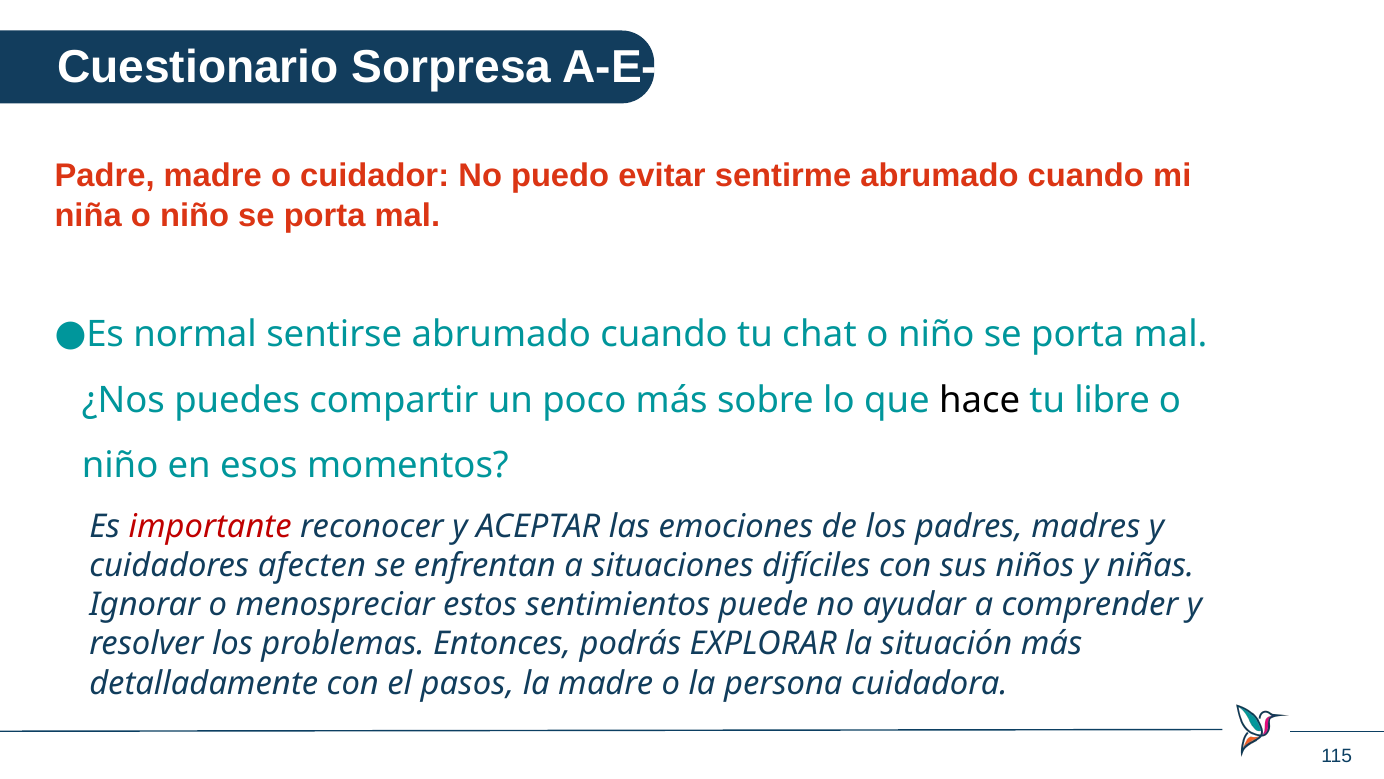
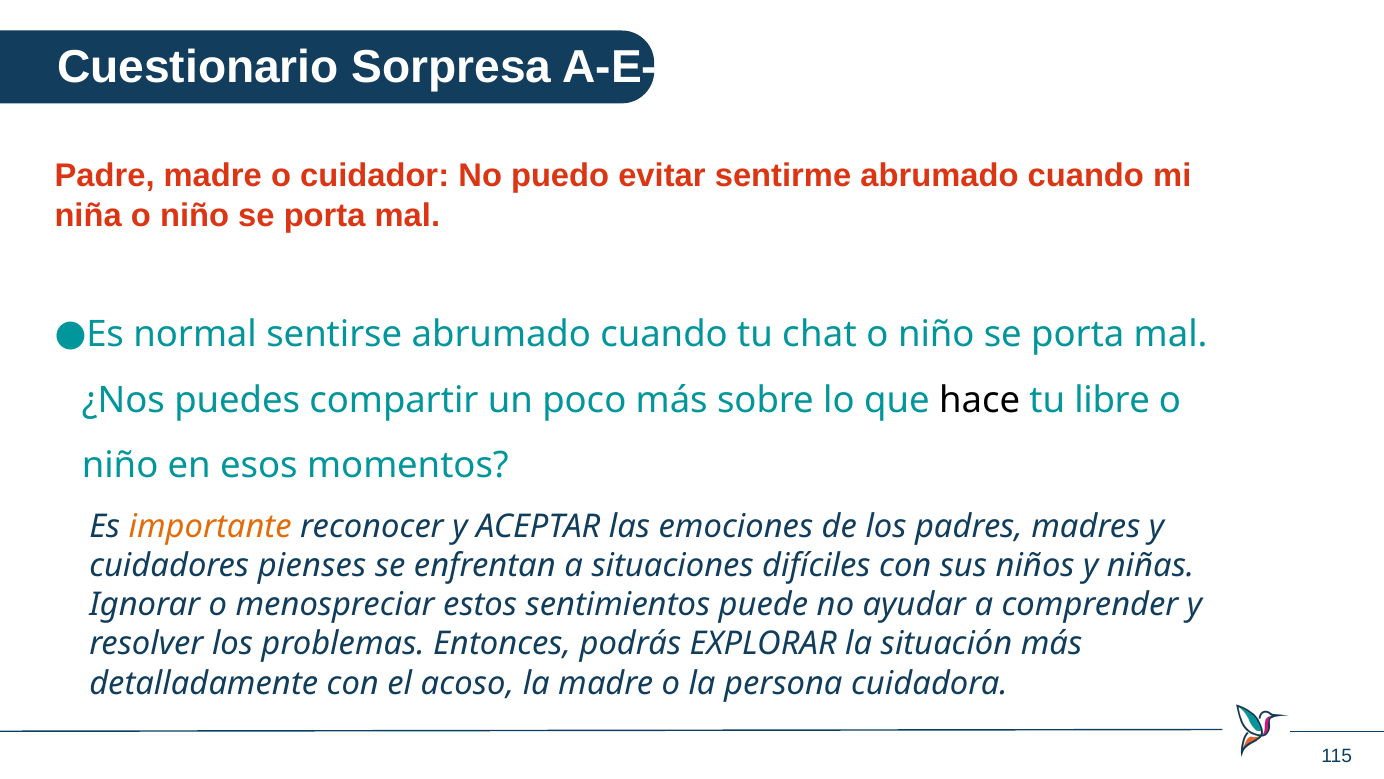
importante colour: red -> orange (210, 526)
afecten: afecten -> pienses (312, 565)
pasos: pasos -> acoso (467, 683)
